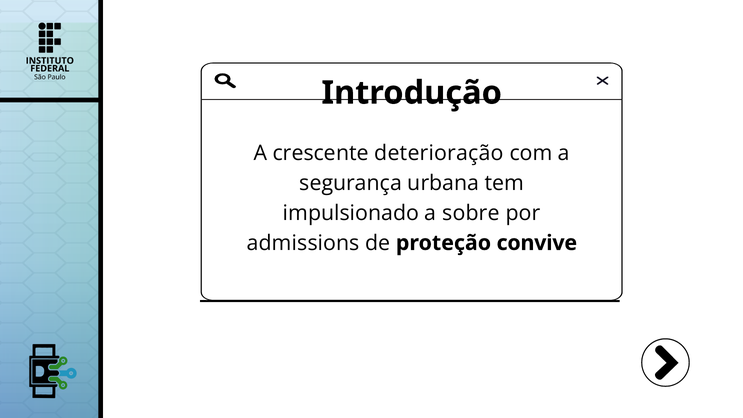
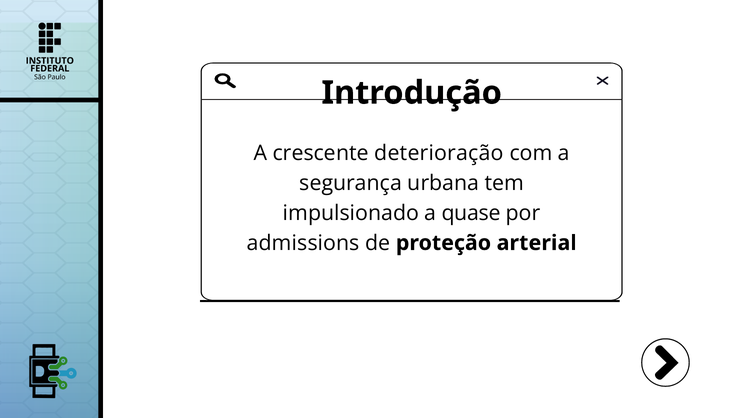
sobre: sobre -> quase (471, 213)
convive: convive -> arterial (537, 243)
